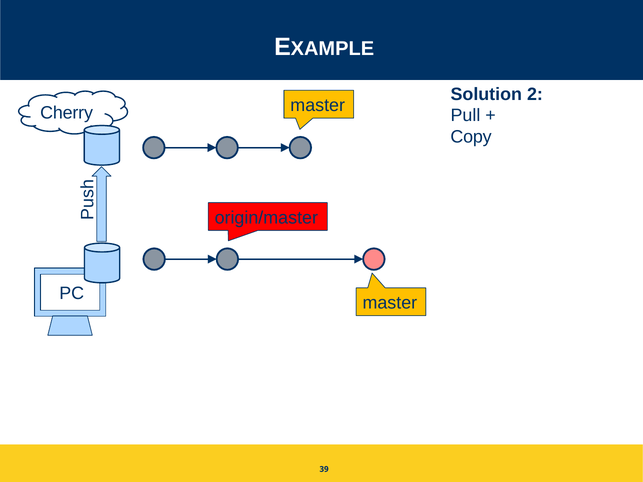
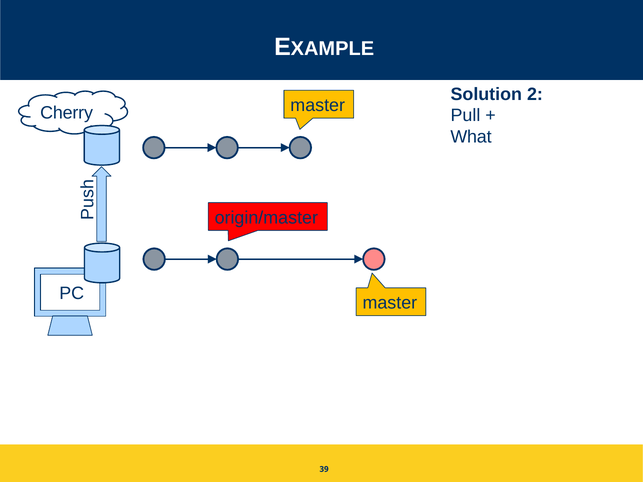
Copy: Copy -> What (471, 137)
